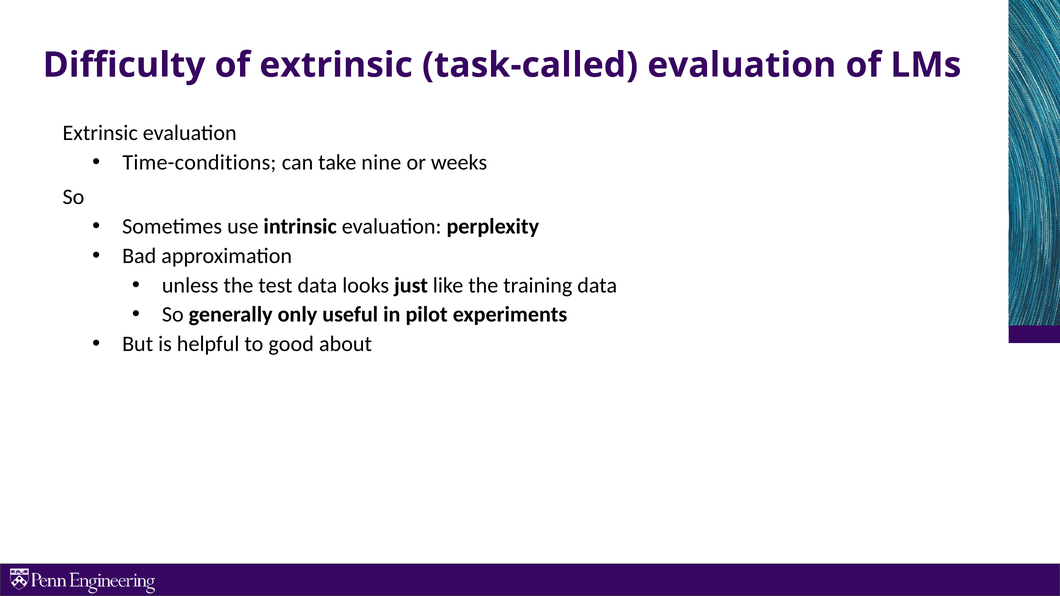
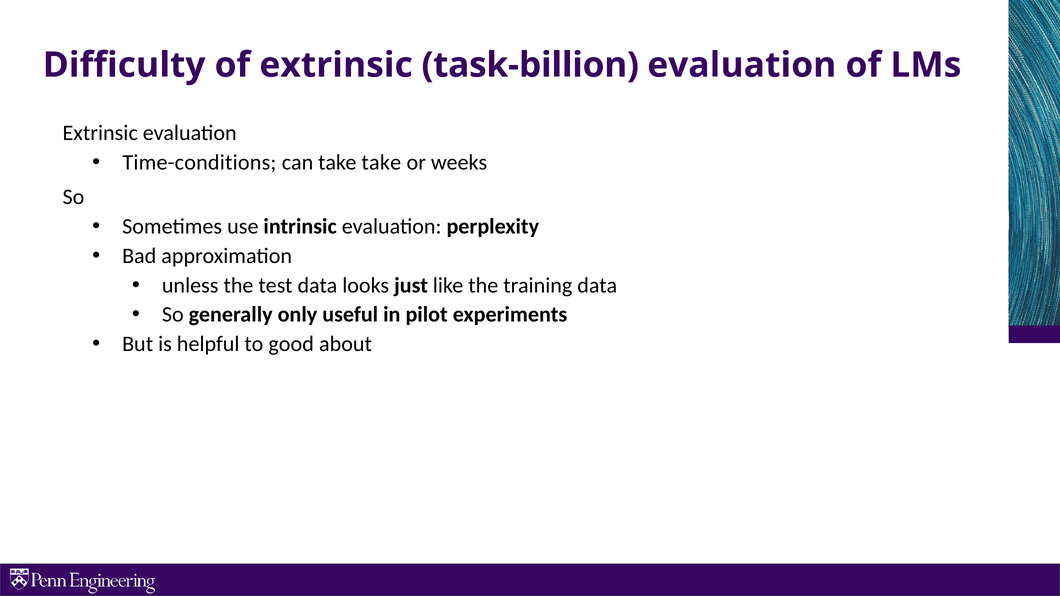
task-called: task-called -> task-billion (530, 65)
take nine: nine -> take (381, 162)
